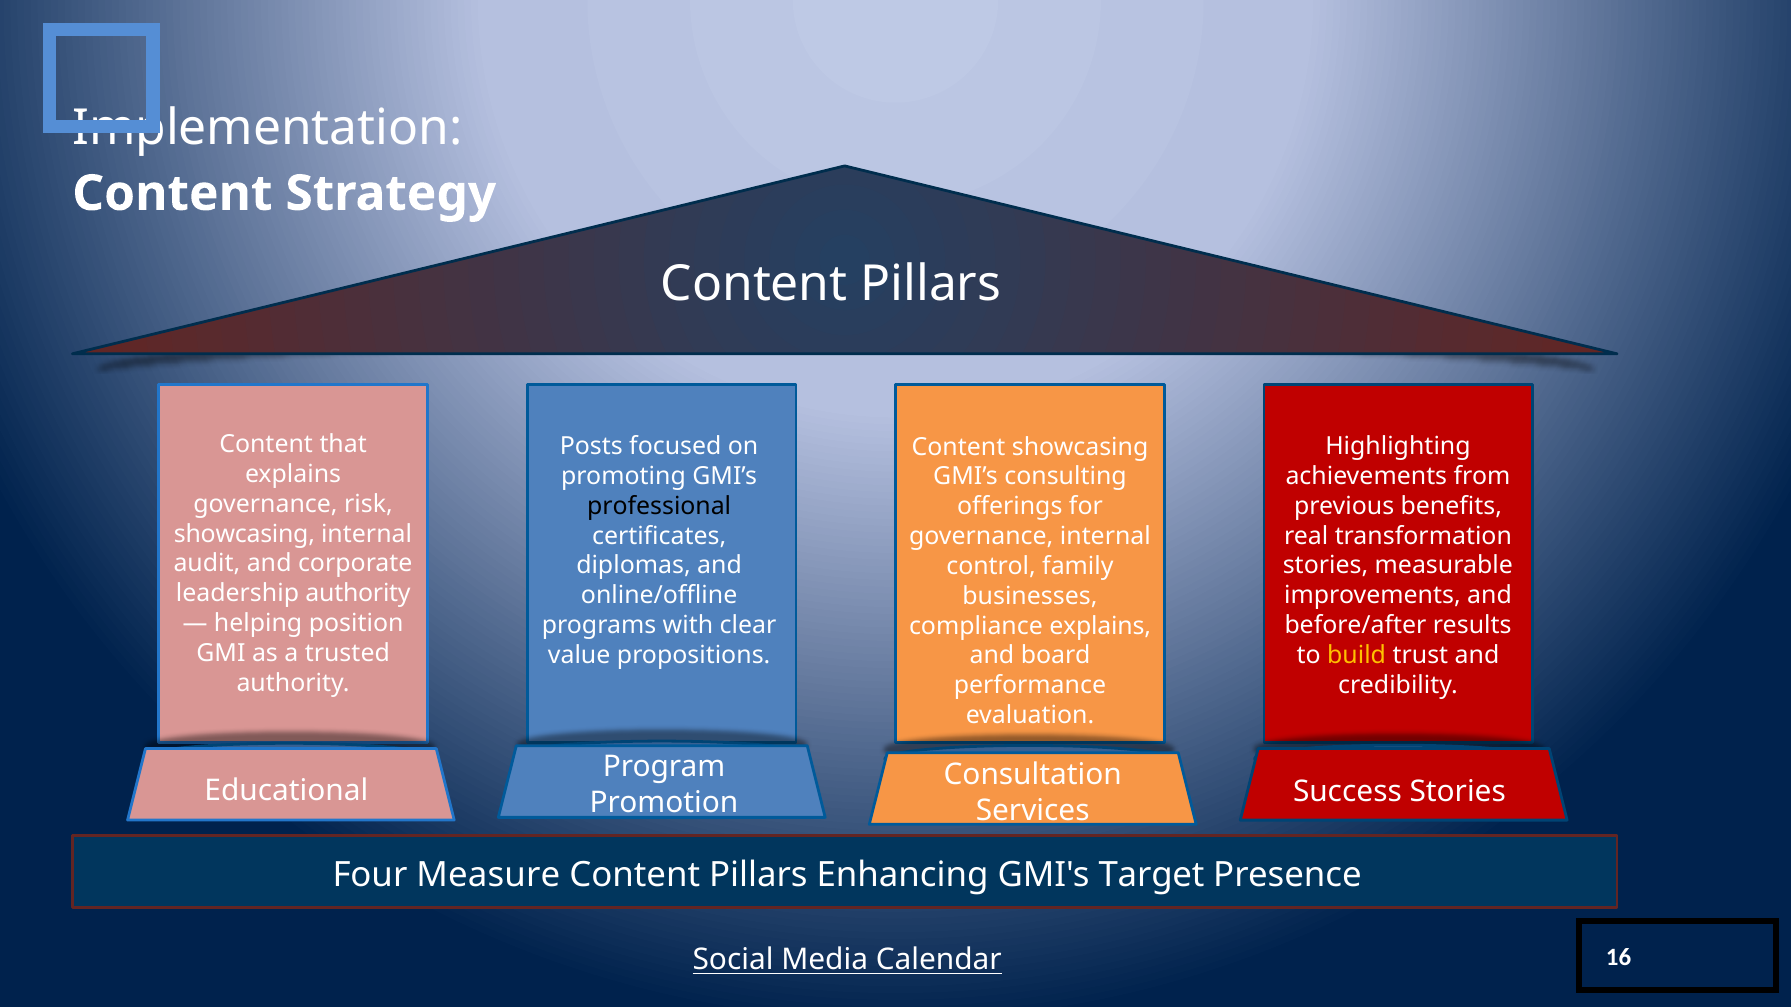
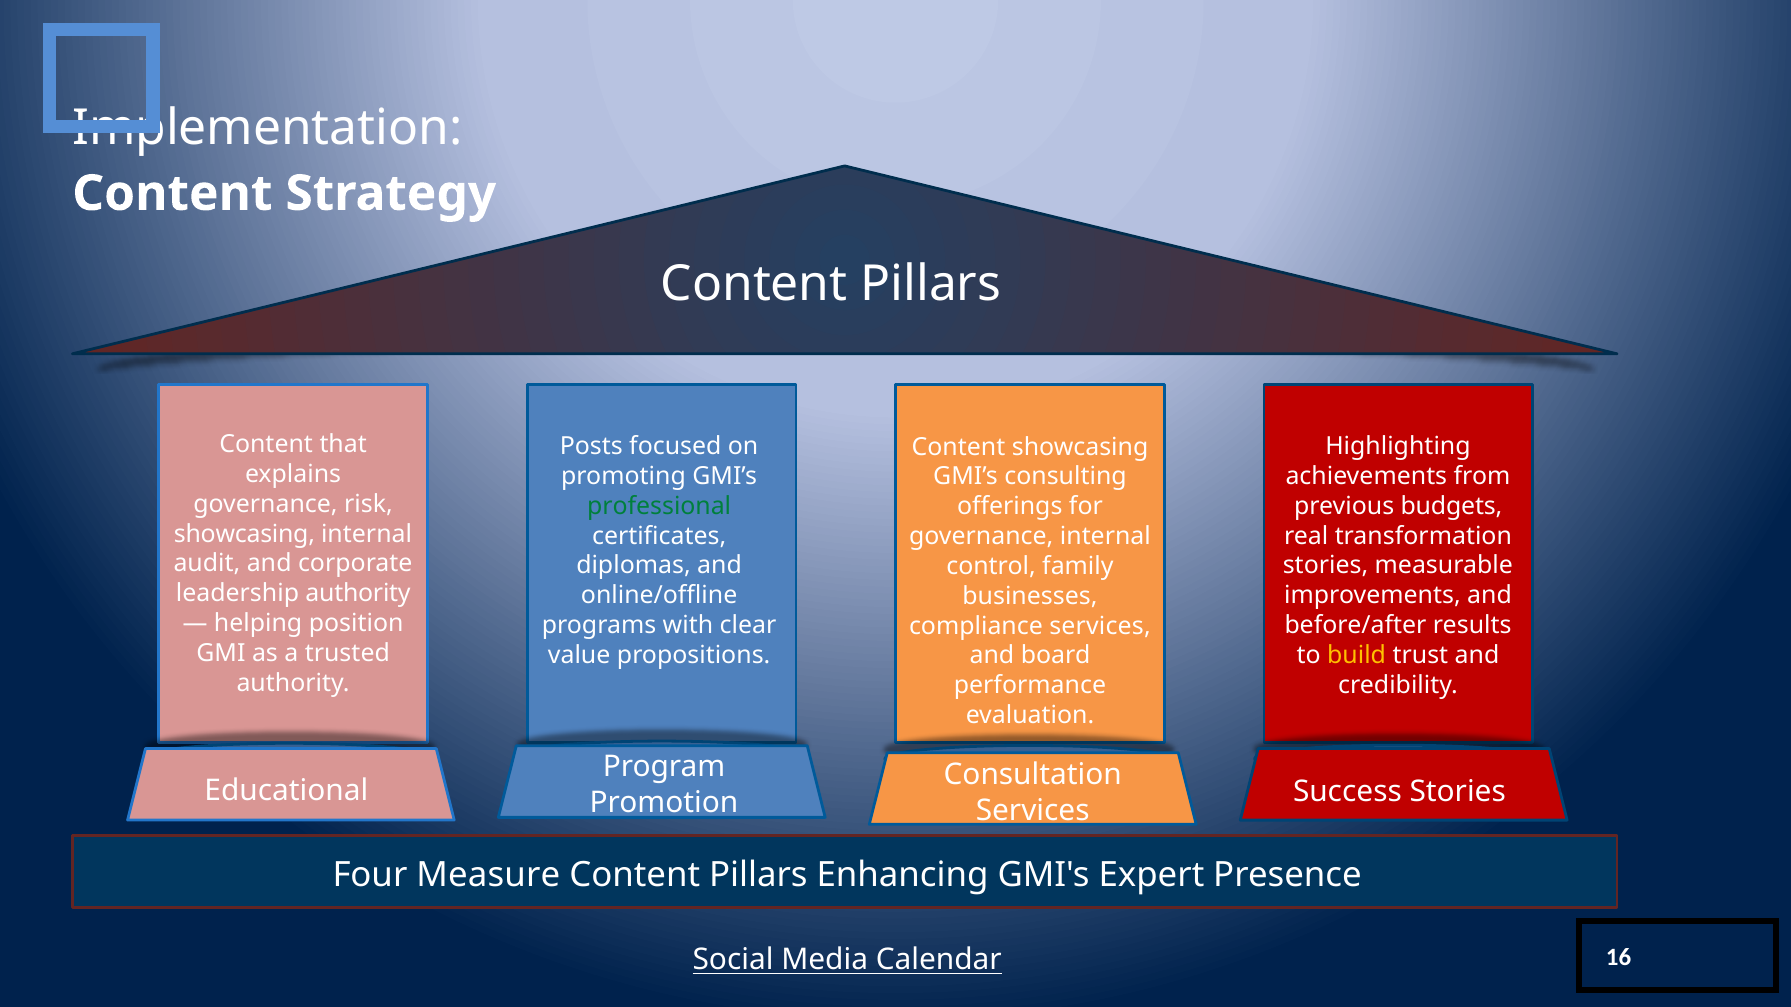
professional colour: black -> green (659, 506)
benefits: benefits -> budgets (1451, 506)
compliance explains: explains -> services (1100, 626)
Target: Target -> Expert (1151, 875)
